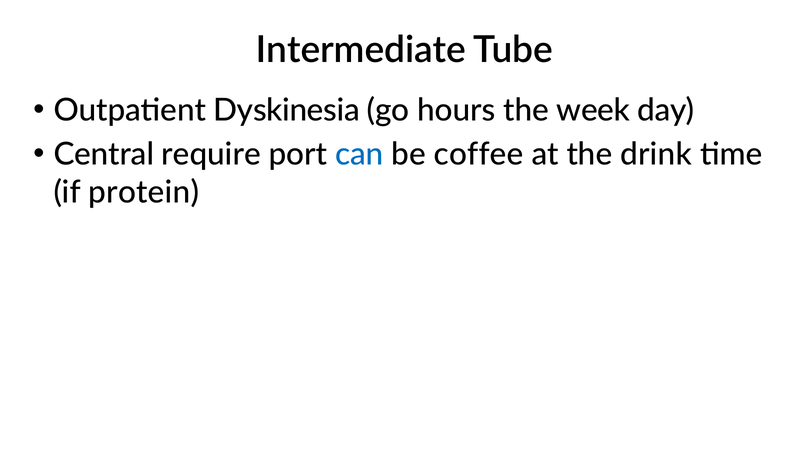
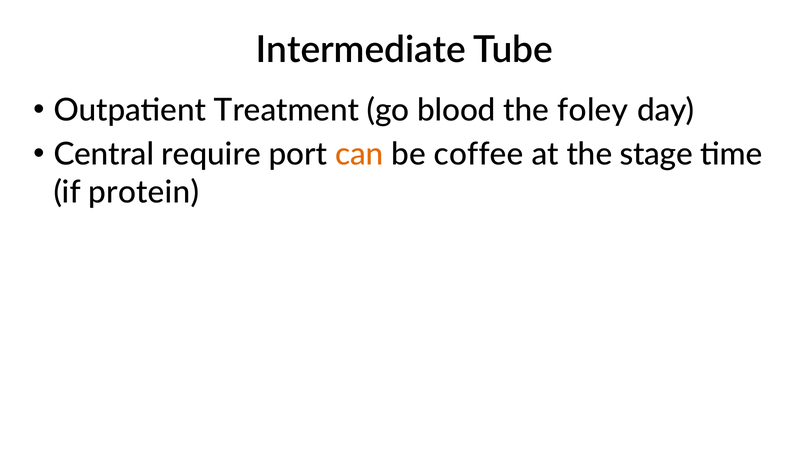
Dyskinesia: Dyskinesia -> Treatment (286, 110)
hours: hours -> blood (457, 110)
week: week -> foley (593, 110)
can colour: blue -> orange (359, 155)
drink: drink -> stage (656, 155)
